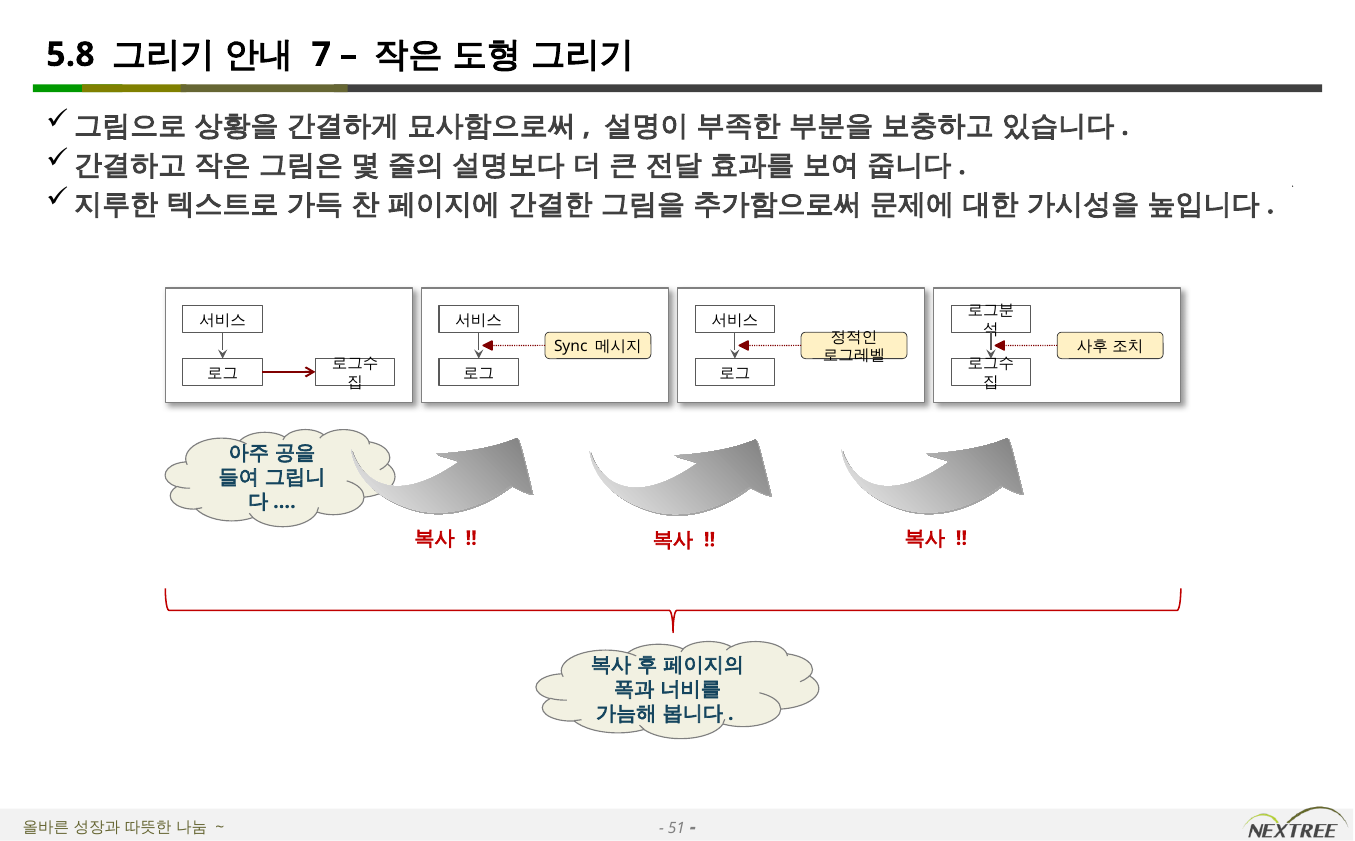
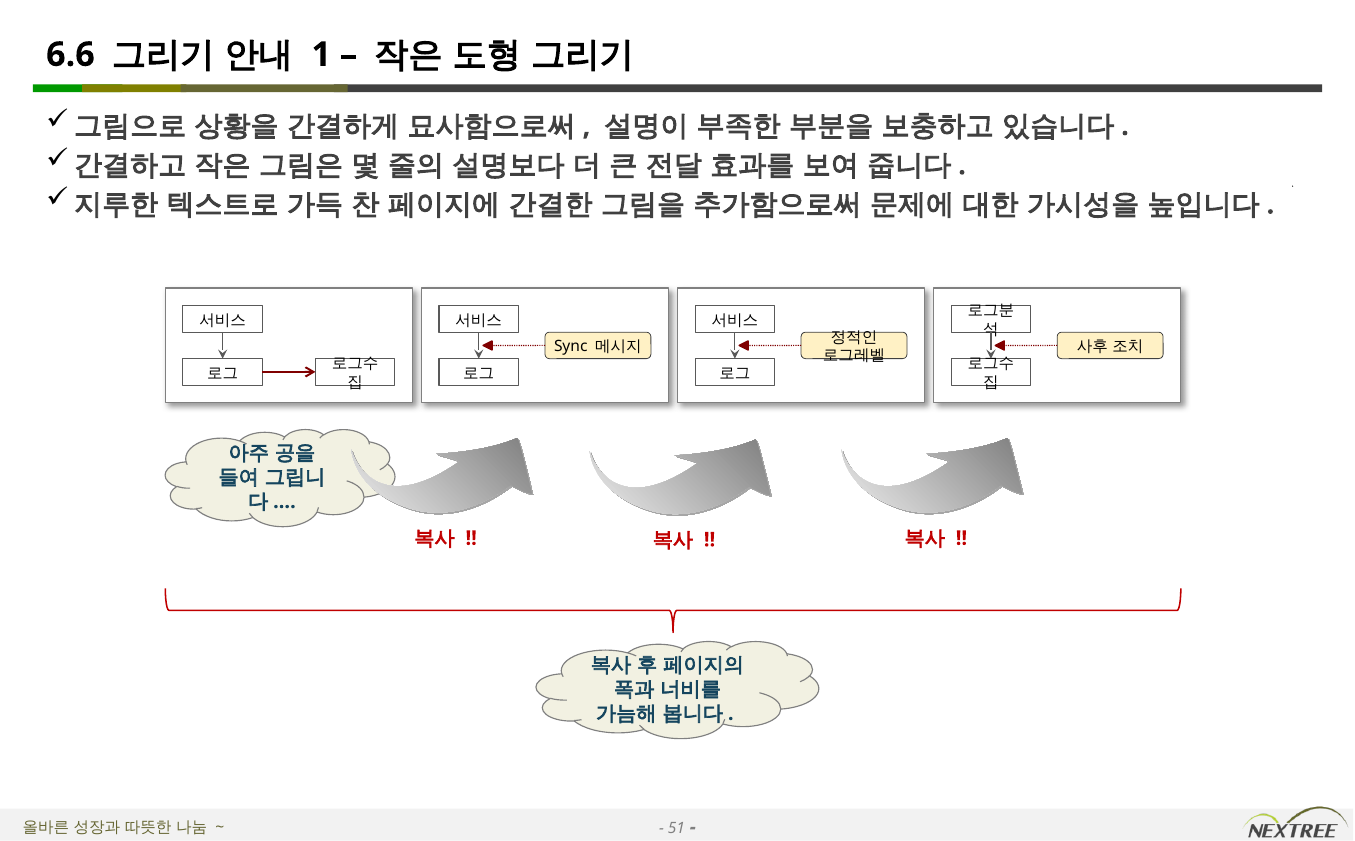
5.8: 5.8 -> 6.6 (70, 55)
7: 7 -> 1 (321, 55)
